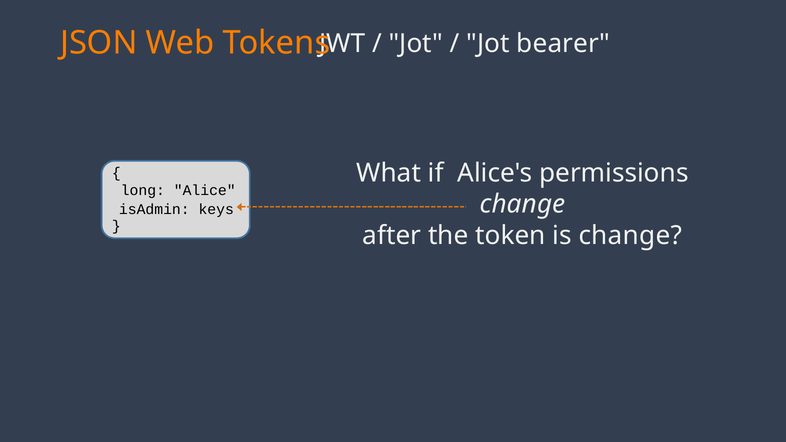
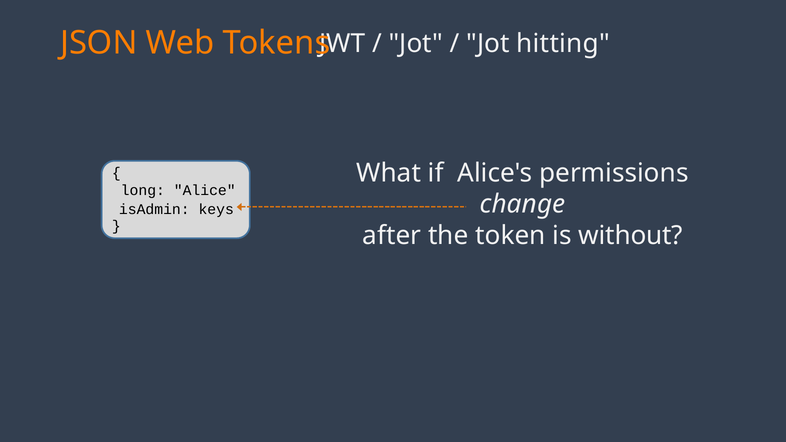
bearer: bearer -> hitting (563, 44)
is change: change -> without (631, 236)
